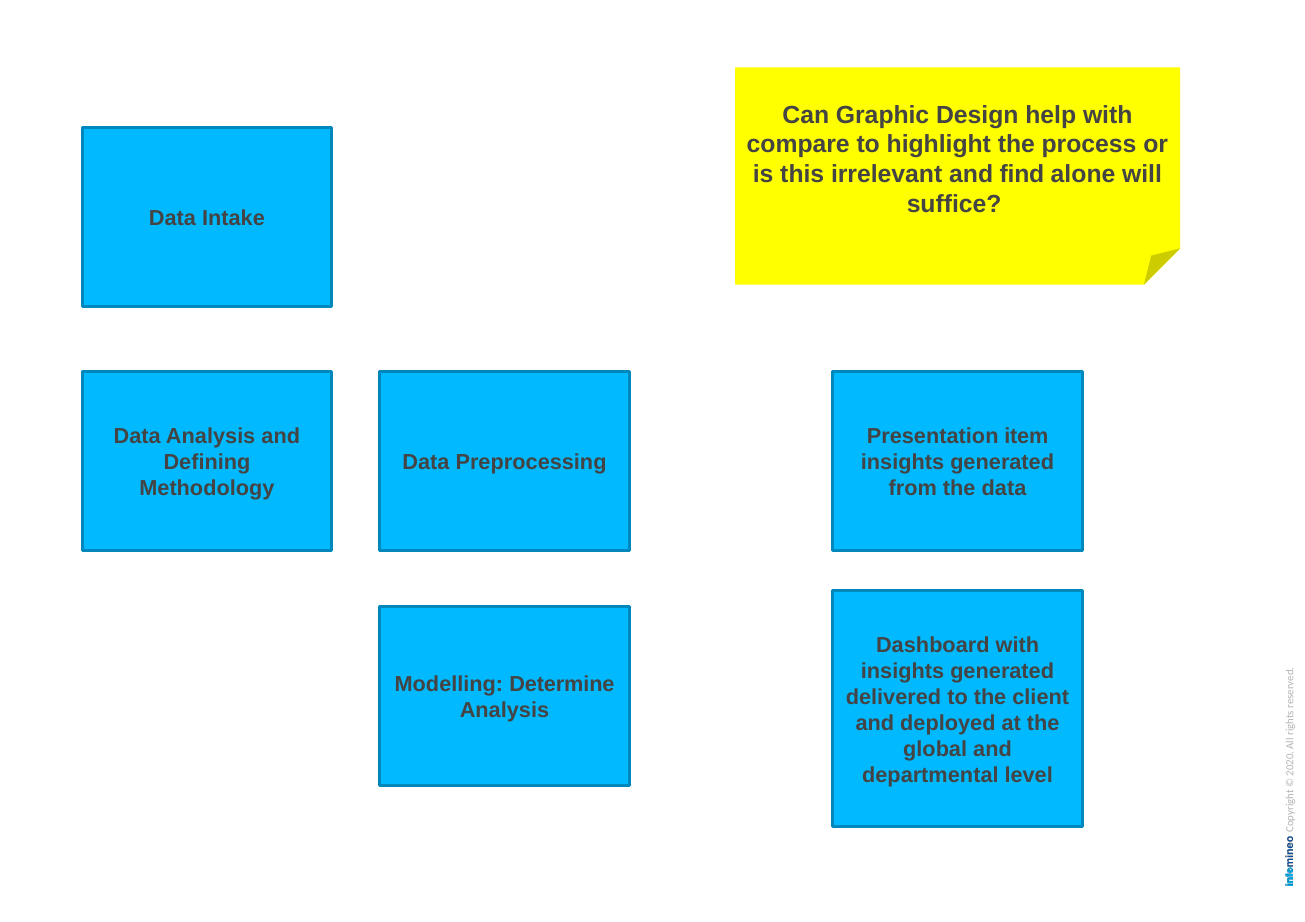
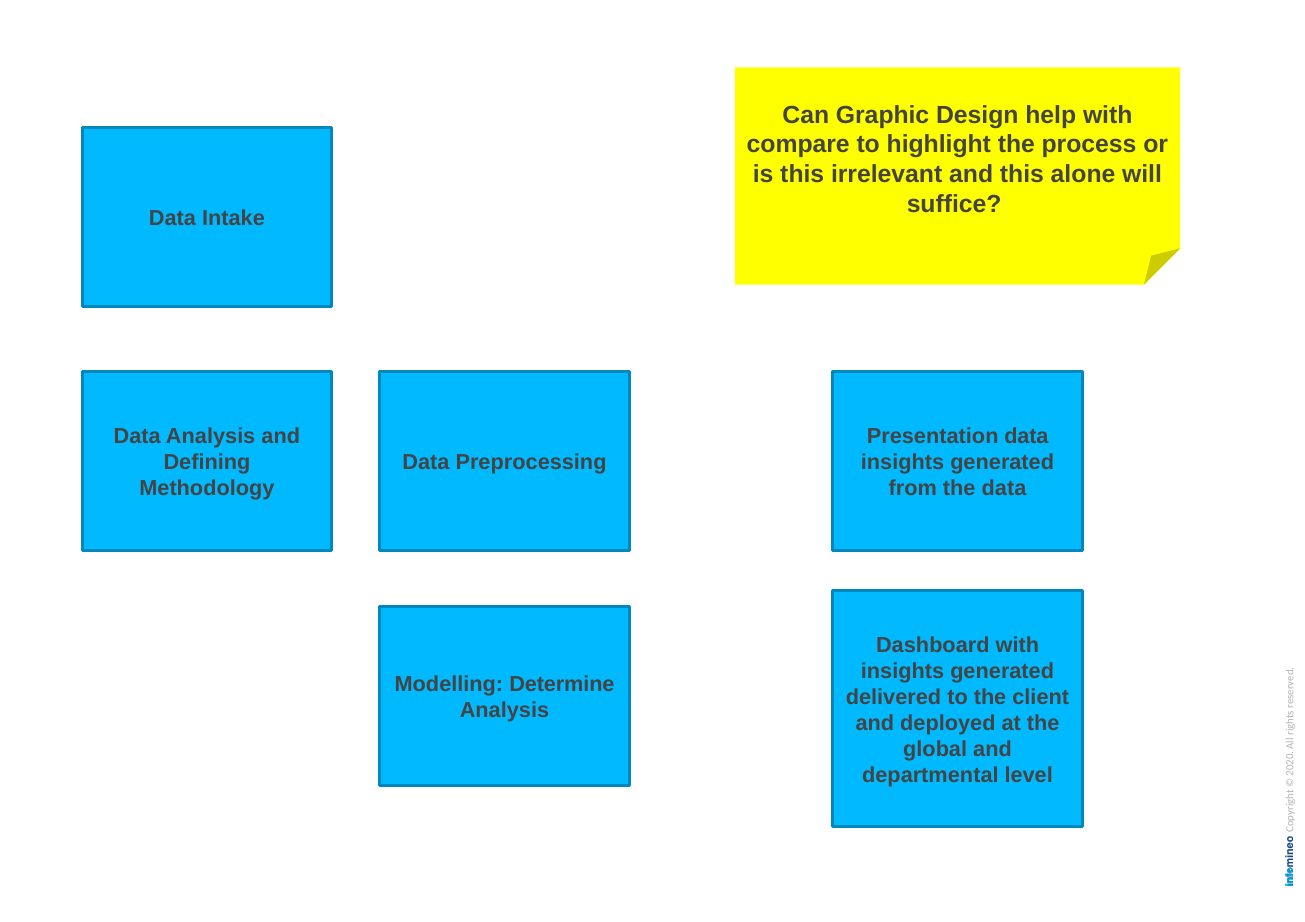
and find: find -> this (1022, 175)
Presentation item: item -> data (1026, 437)
